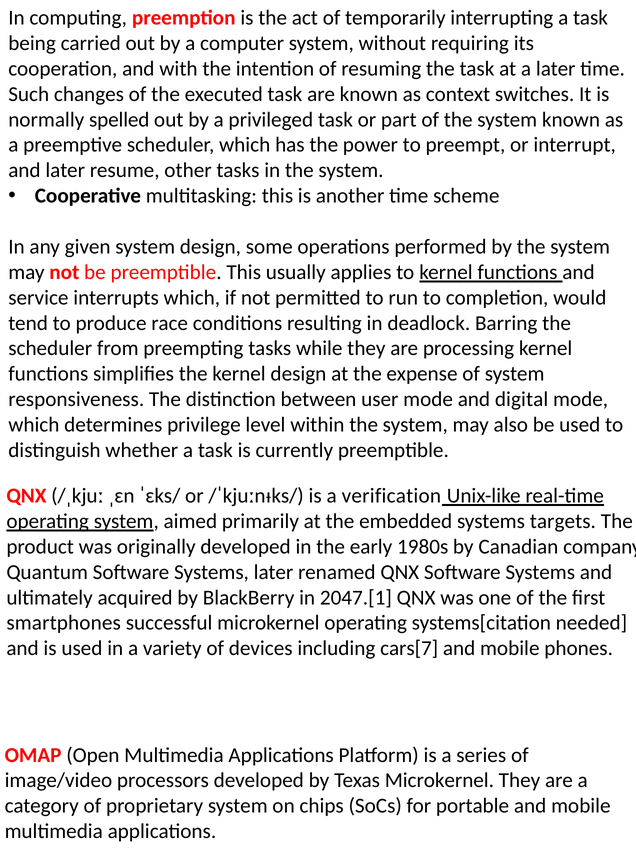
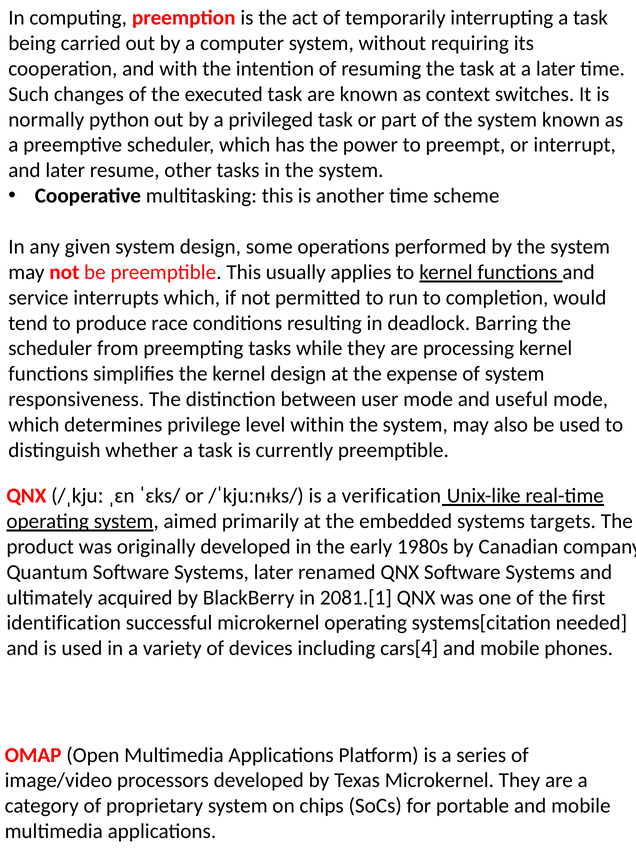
spelled: spelled -> python (119, 120)
digital: digital -> useful (522, 399)
2047.[1: 2047.[1 -> 2081.[1 (356, 598)
smartphones: smartphones -> identification (64, 623)
cars[7: cars[7 -> cars[4 (409, 648)
